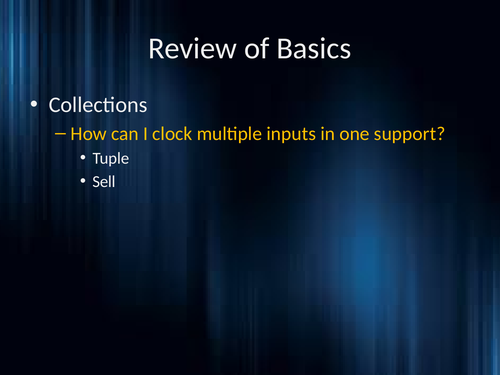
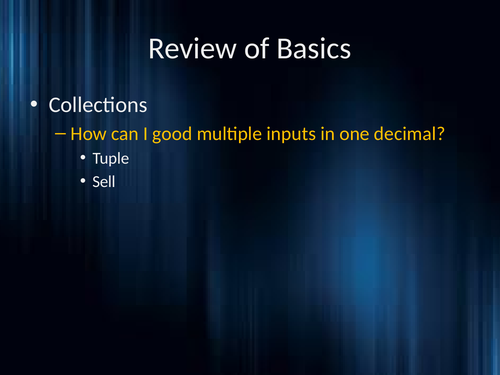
clock: clock -> good (172, 134)
support: support -> decimal (410, 134)
